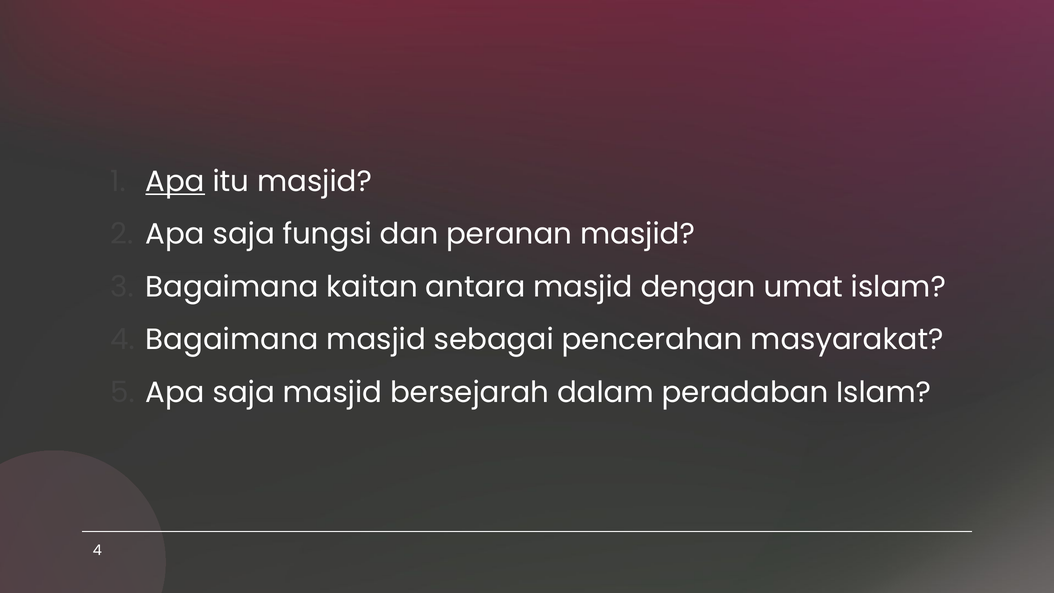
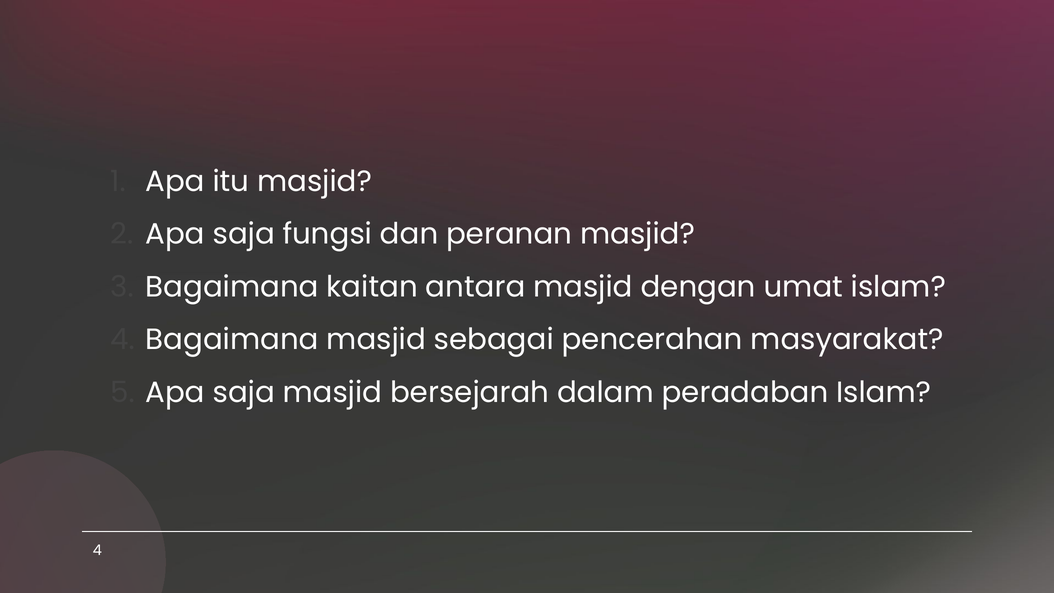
Apa underline: present -> none (175, 182)
